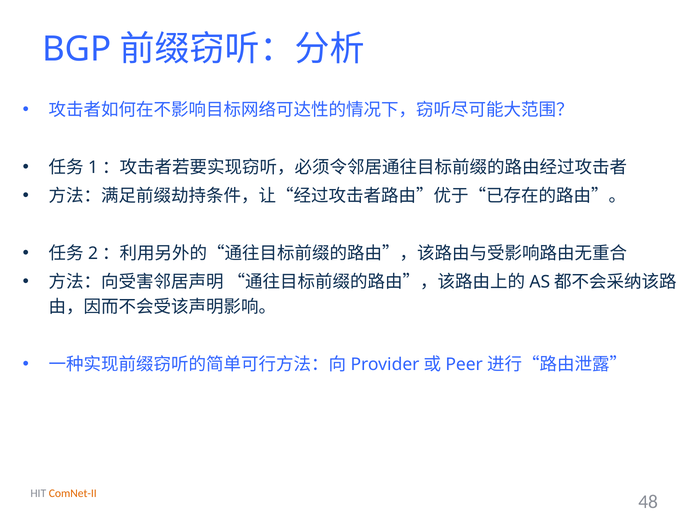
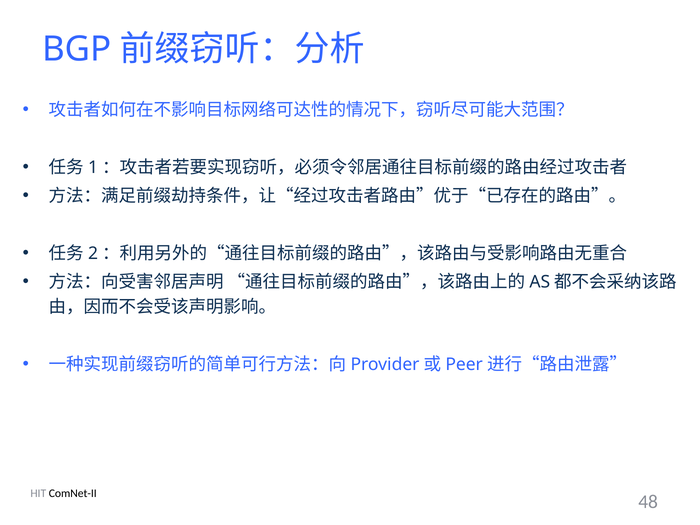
ComNet-II colour: orange -> black (73, 493)
